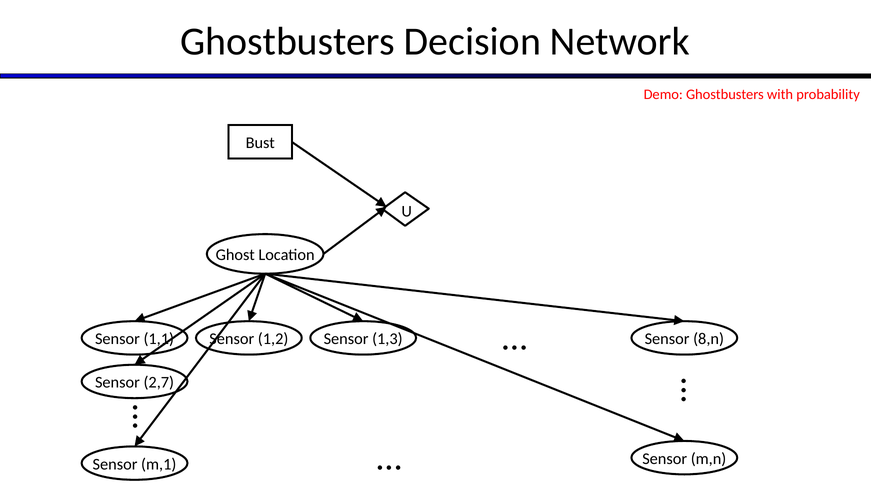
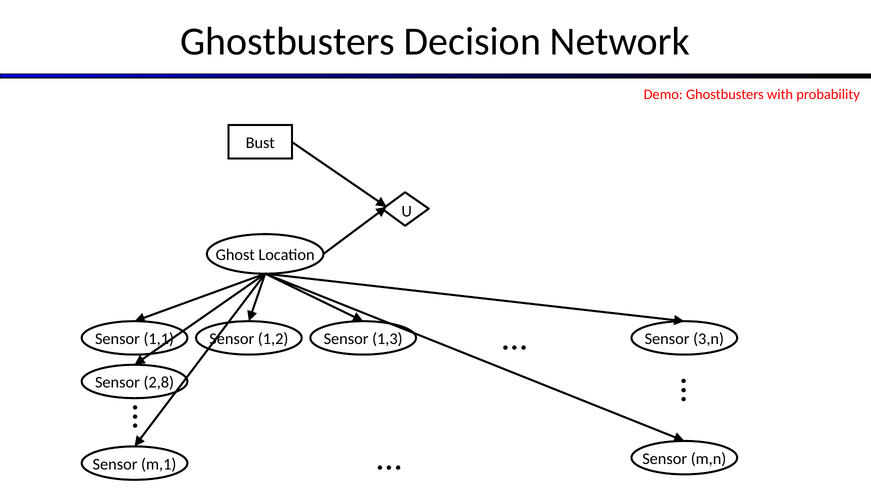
8,n: 8,n -> 3,n (709, 339)
2,7: 2,7 -> 2,8 (159, 383)
